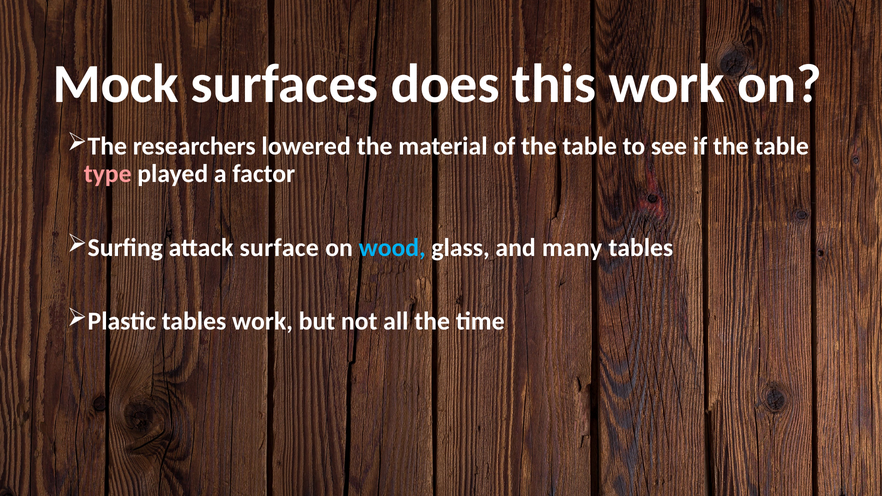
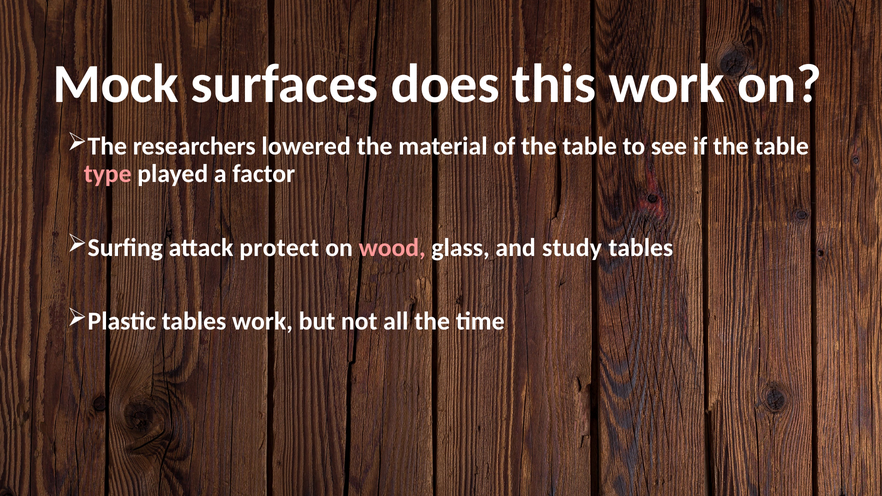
surface: surface -> protect (279, 248)
wood colour: light blue -> pink (392, 248)
many: many -> study (572, 248)
